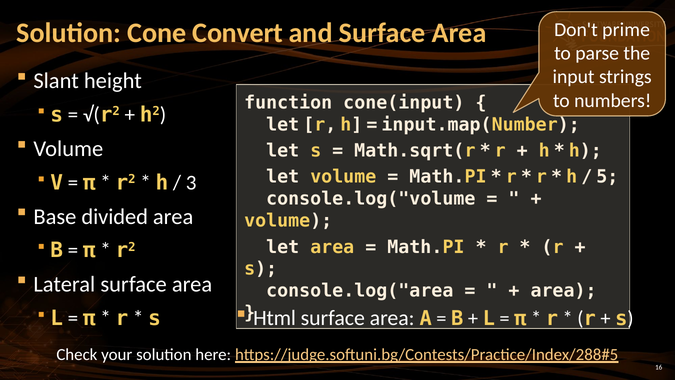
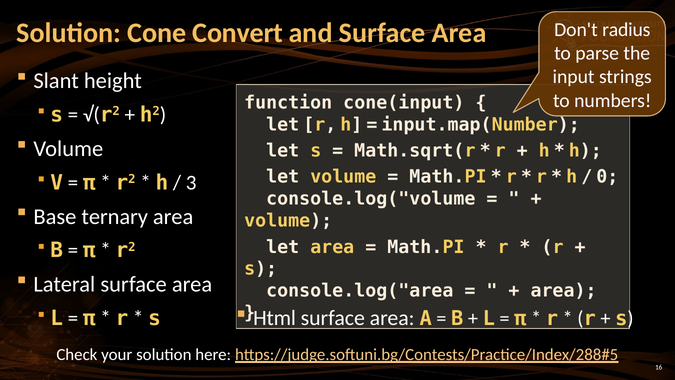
prime: prime -> radius (626, 30)
5: 5 -> 0 (607, 177)
divided: divided -> ternary (115, 216)
